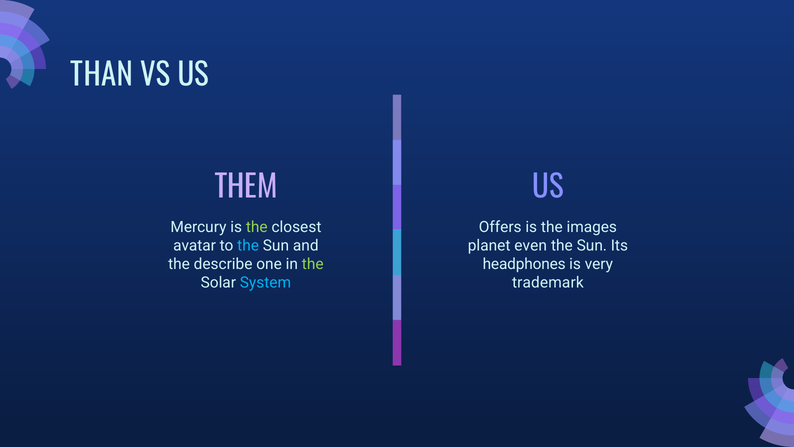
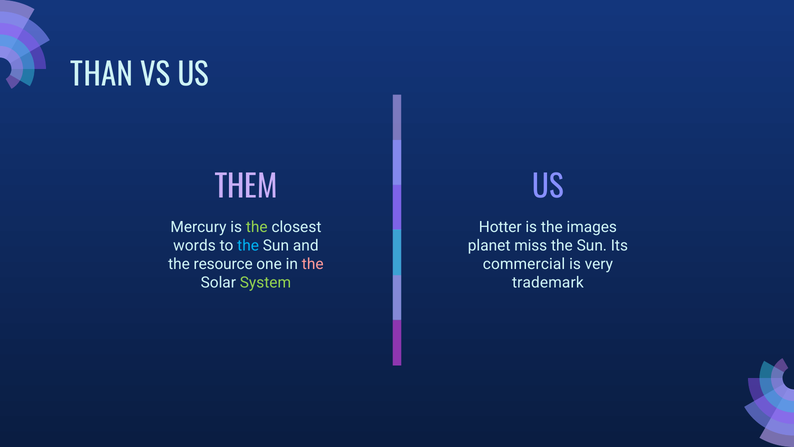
Offers: Offers -> Hotter (500, 227)
avatar: avatar -> words (194, 245)
even: even -> miss (531, 245)
describe: describe -> resource (223, 264)
the colour: light green -> pink (313, 264)
headphones: headphones -> commercial (524, 264)
System colour: light blue -> light green (265, 282)
